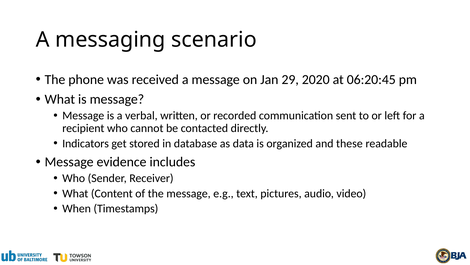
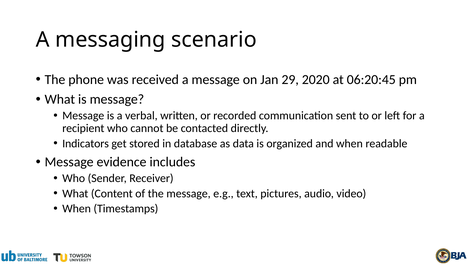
and these: these -> when (349, 143)
